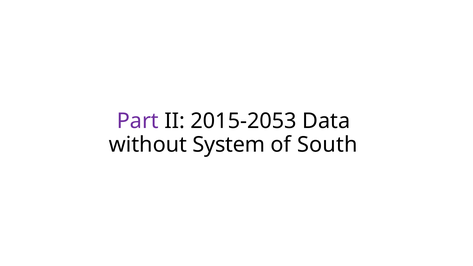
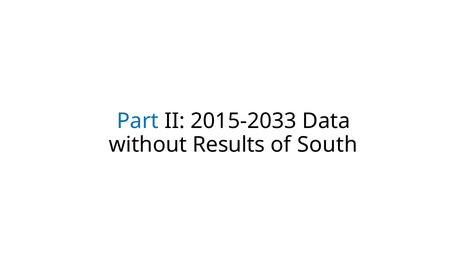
Part colour: purple -> blue (138, 121)
2015-2053: 2015-2053 -> 2015-2033 (244, 121)
System: System -> Results (229, 145)
